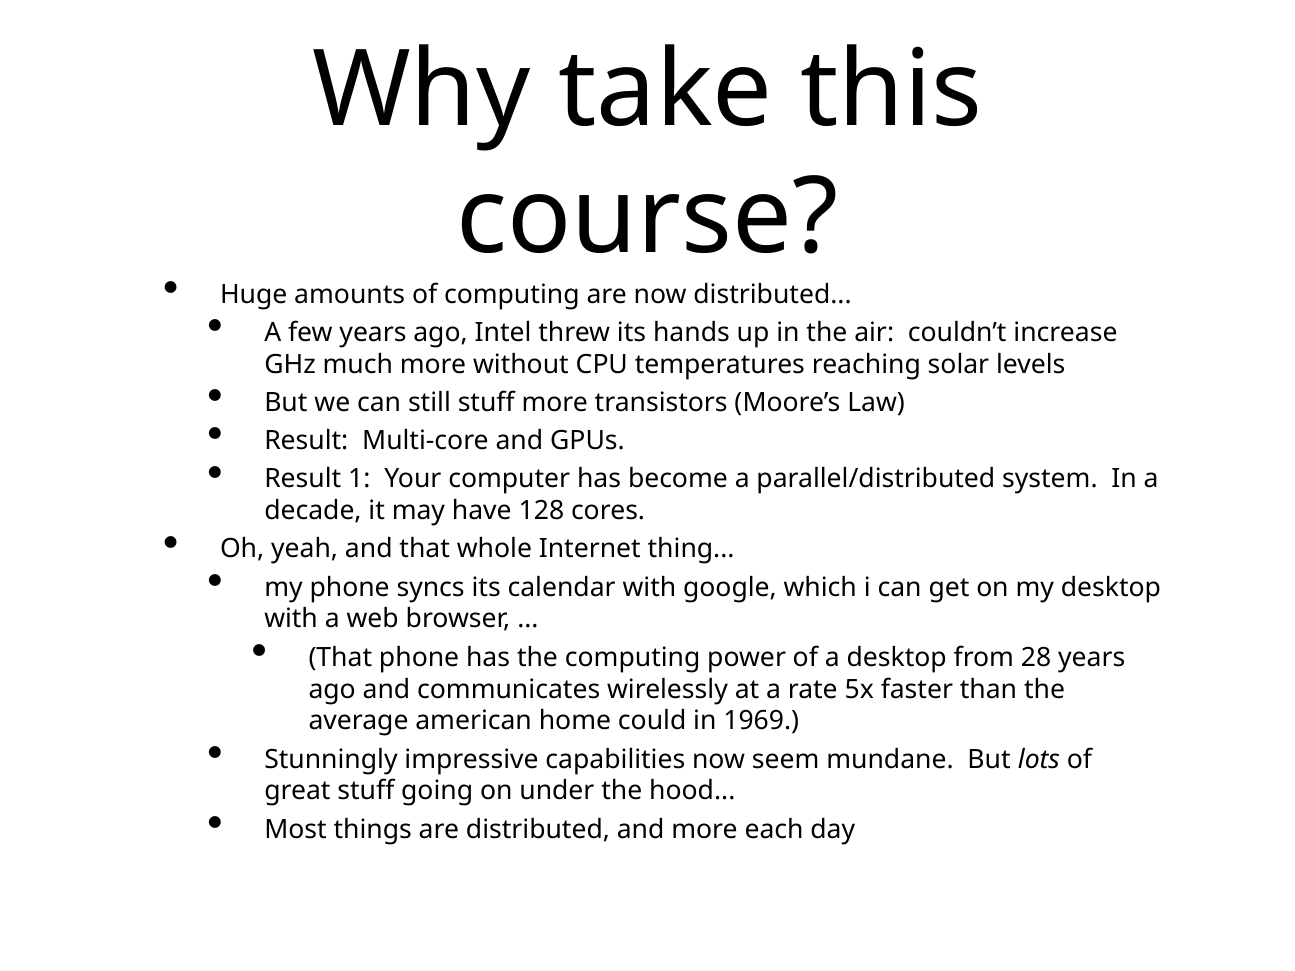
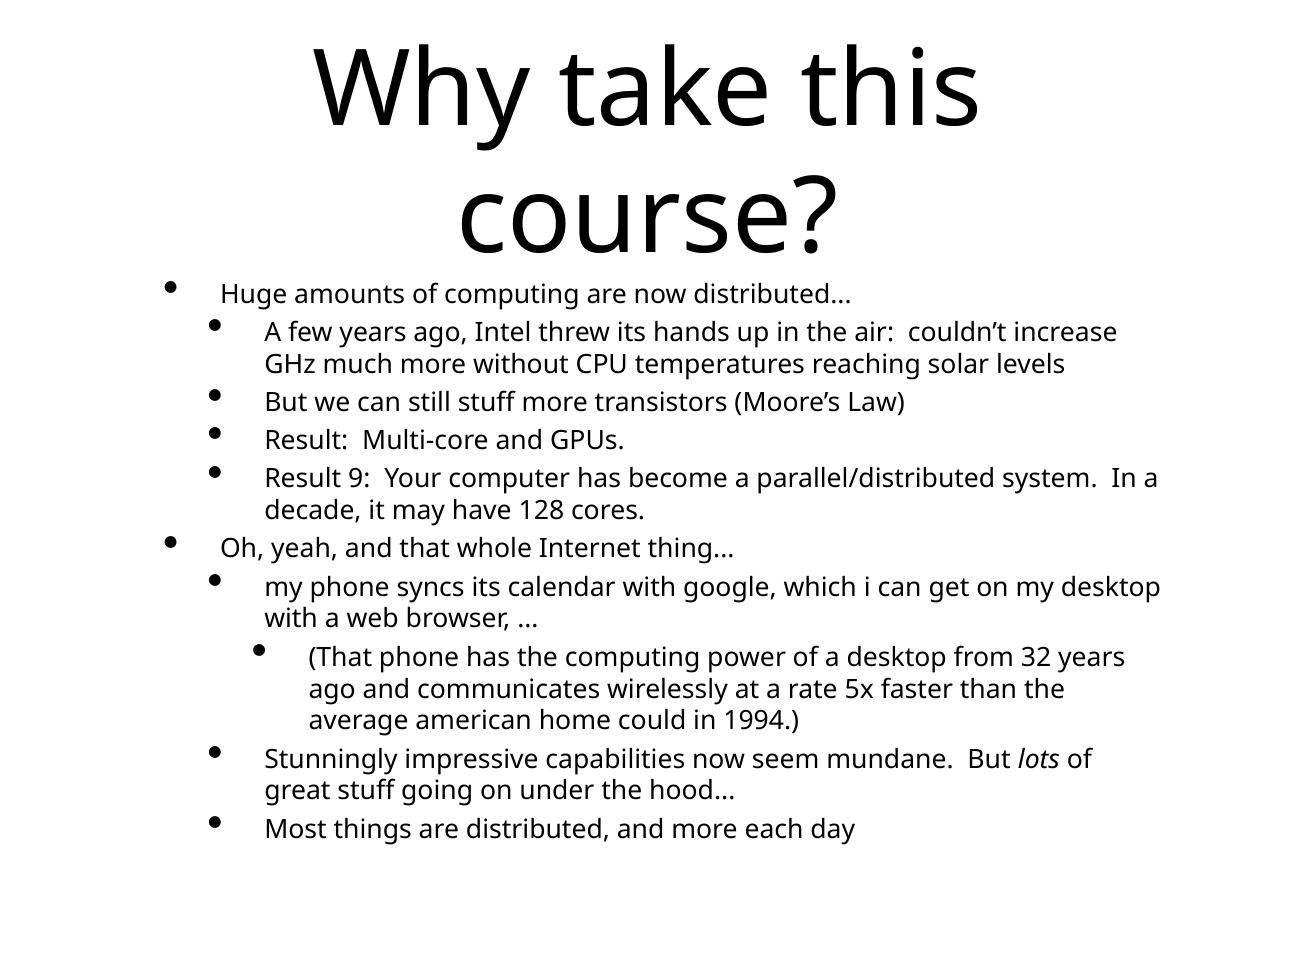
1: 1 -> 9 (359, 479)
28: 28 -> 32 (1036, 658)
1969: 1969 -> 1994 (761, 721)
